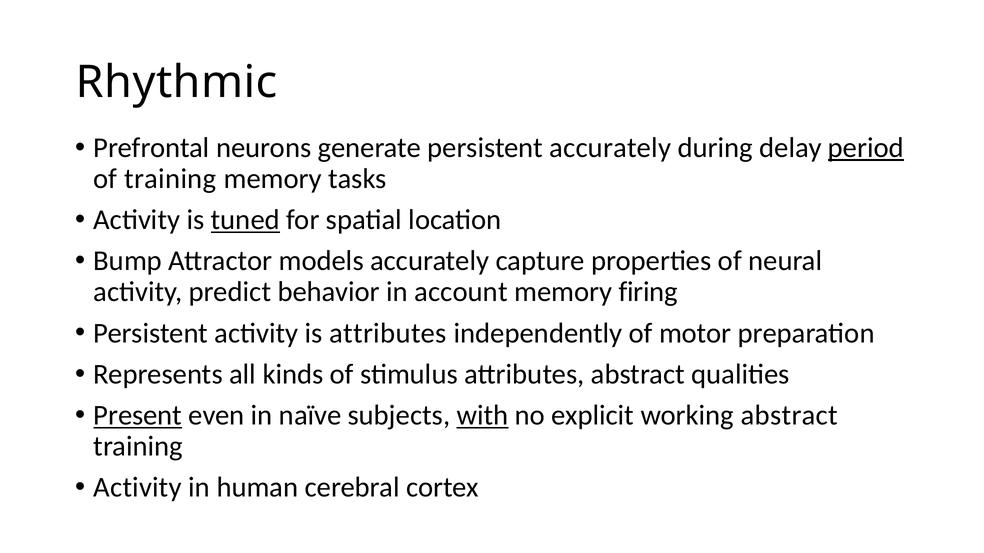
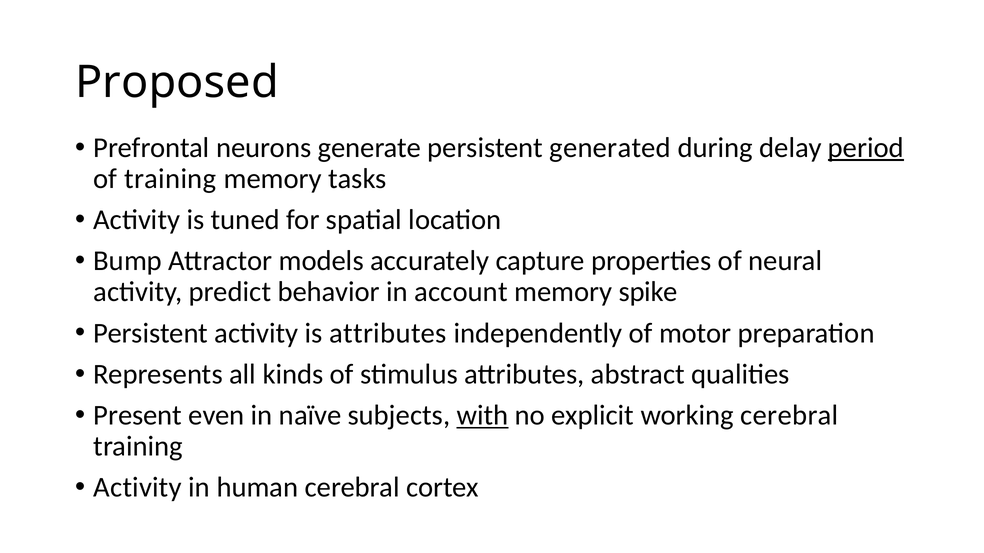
Rhythmic: Rhythmic -> Proposed (177, 83)
persistent accurately: accurately -> generated (610, 148)
tuned underline: present -> none (245, 220)
firing: firing -> spike (648, 292)
Present underline: present -> none (138, 416)
working abstract: abstract -> cerebral (789, 416)
